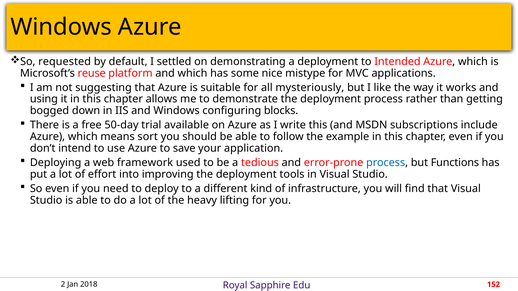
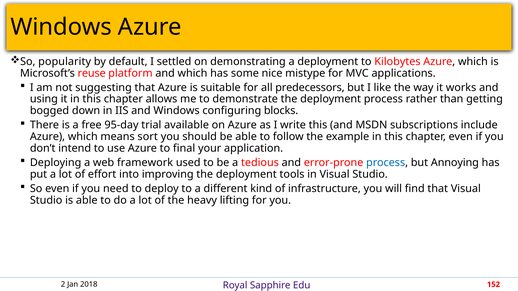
requested: requested -> popularity (65, 62)
Intended: Intended -> Kilobytes (397, 62)
mysteriously: mysteriously -> predecessors (310, 88)
50-day: 50-day -> 95-day (121, 125)
save: save -> final (184, 149)
Functions: Functions -> Annoying (455, 163)
